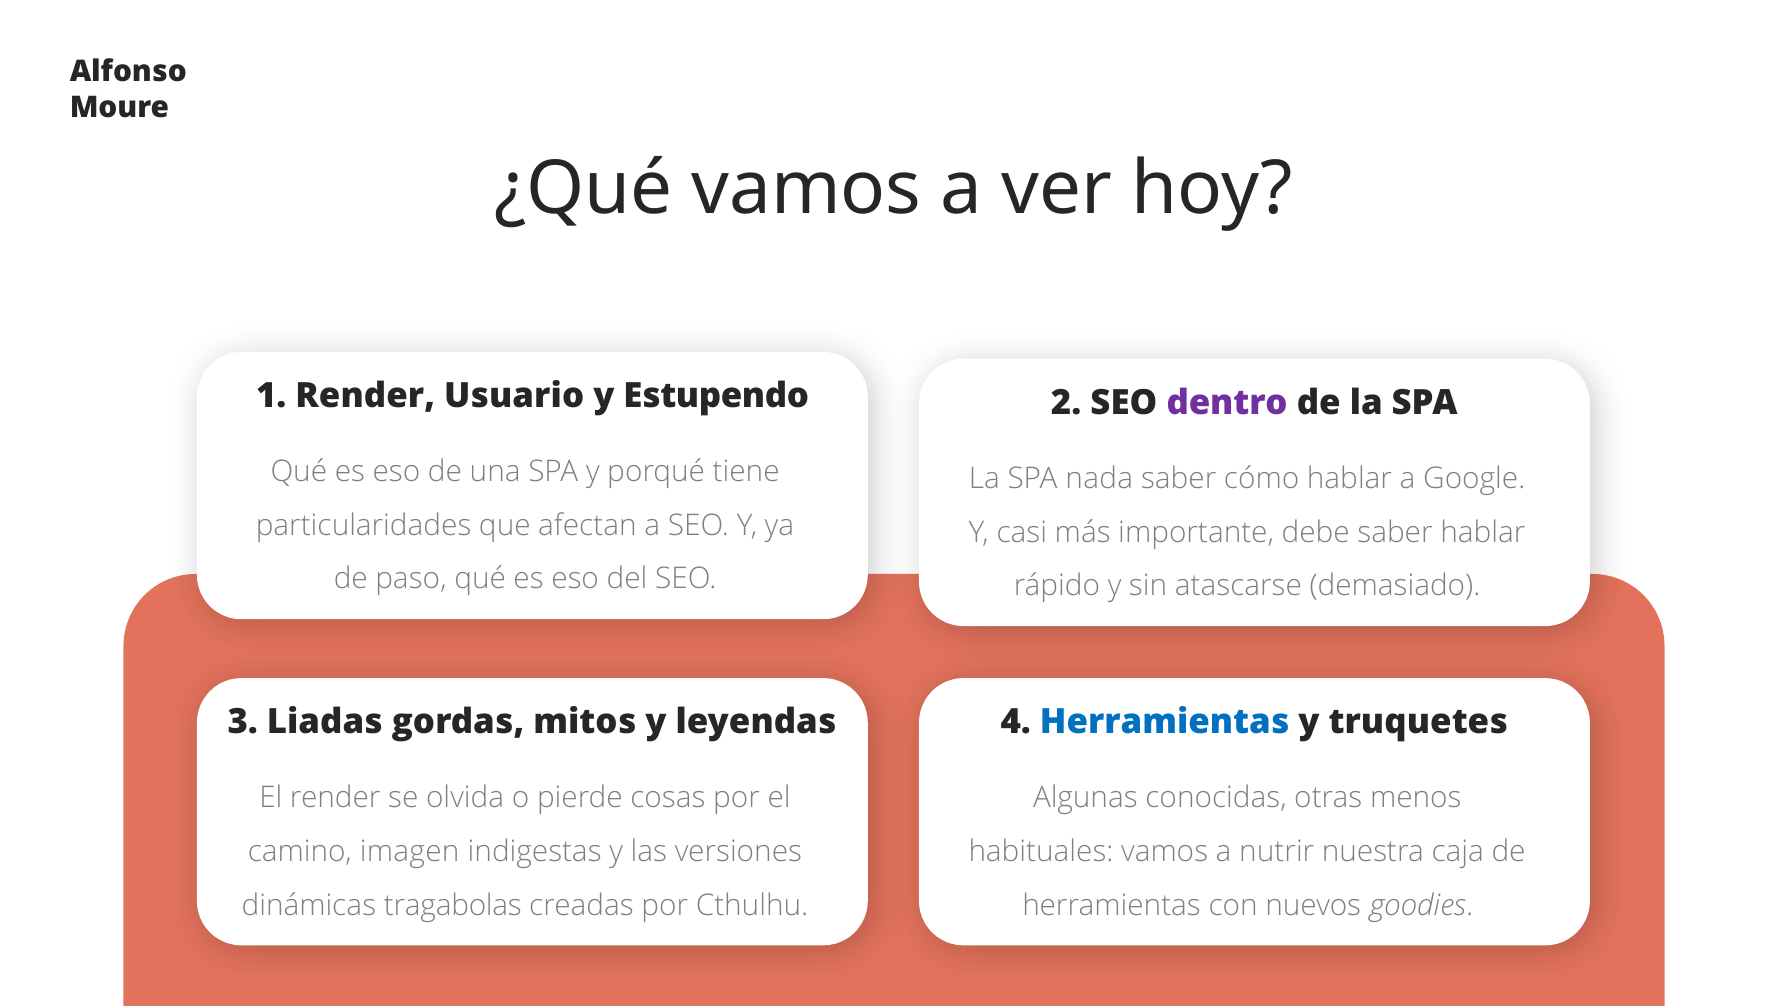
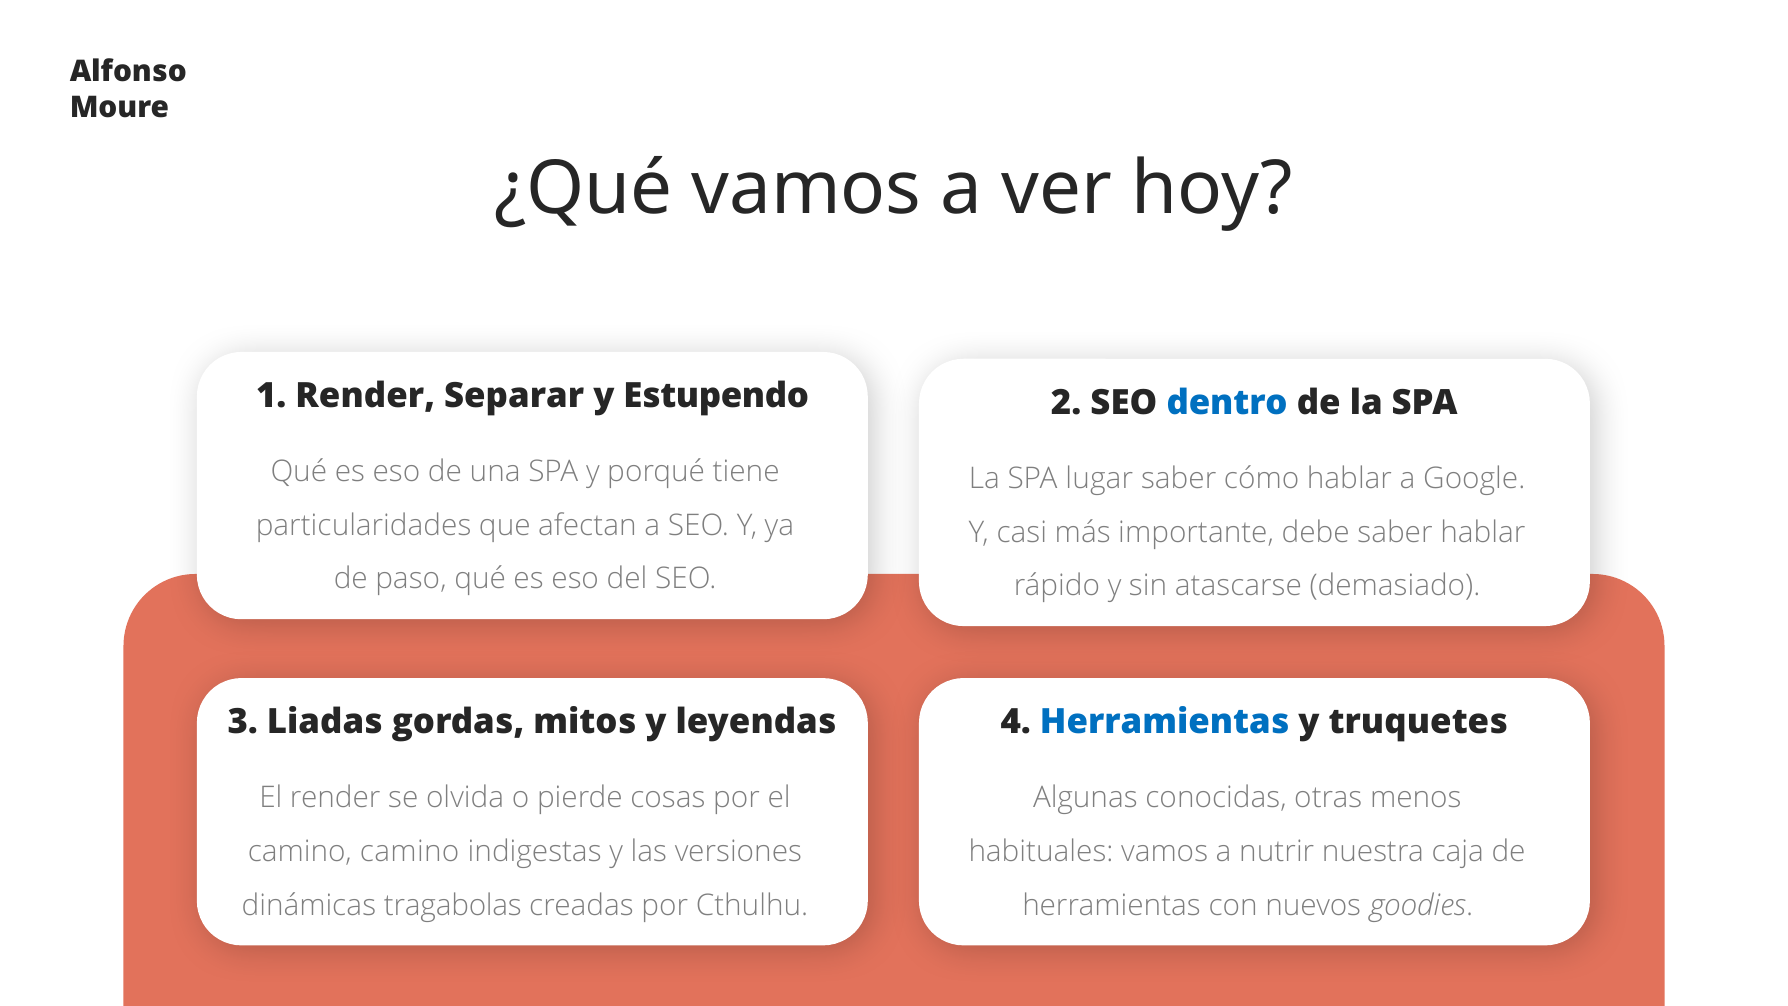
Usuario: Usuario -> Separar (514, 396)
dentro colour: purple -> blue (1227, 403)
nada: nada -> lugar (1099, 478)
camino imagen: imagen -> camino (410, 851)
